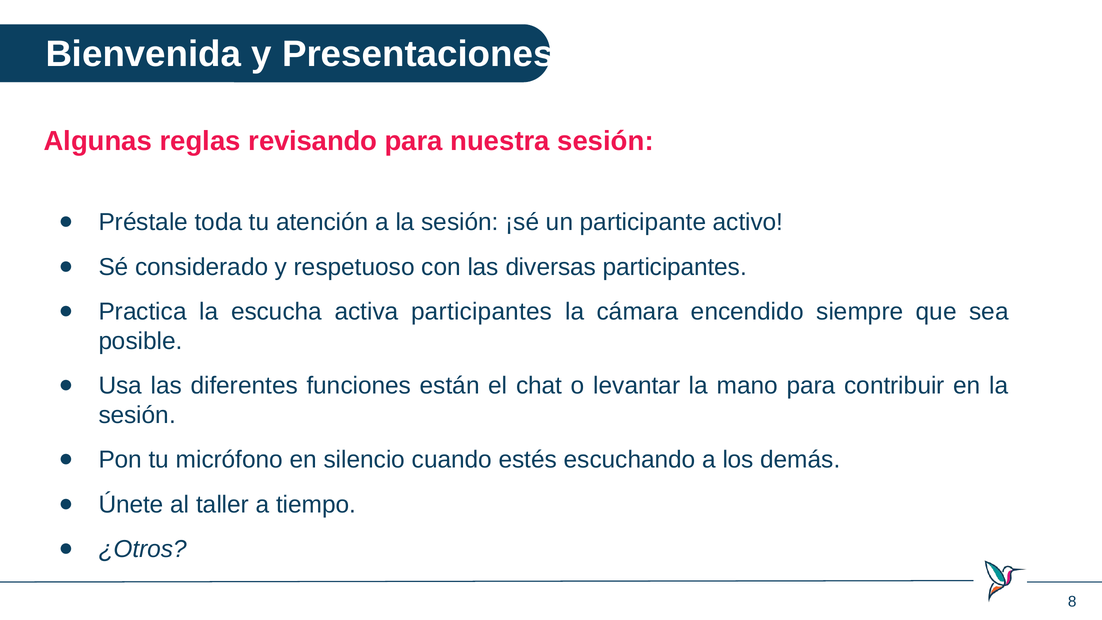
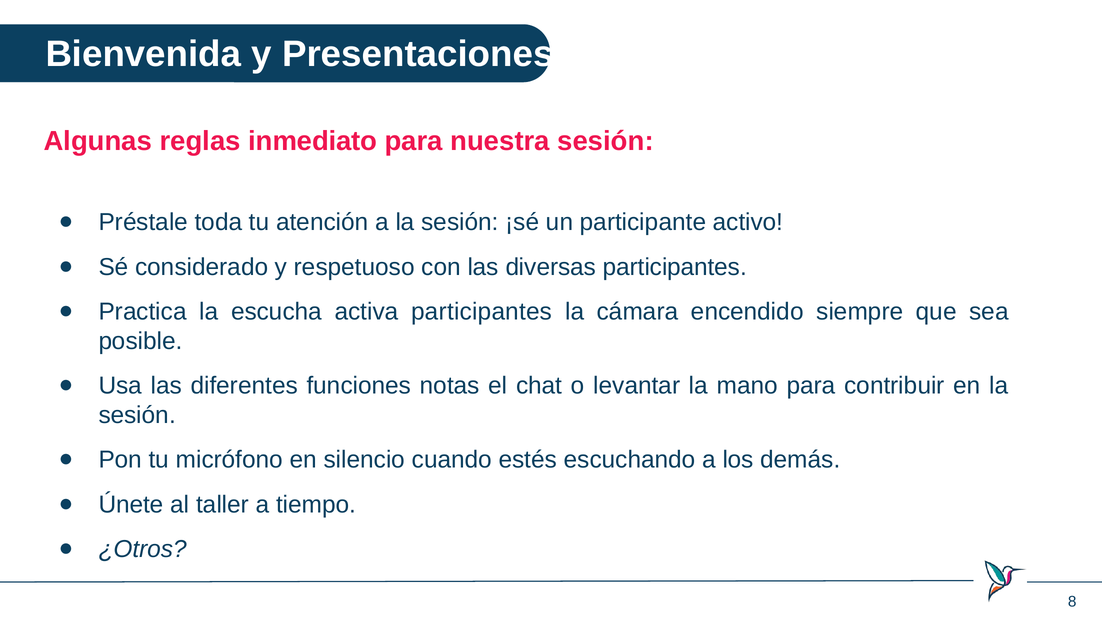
revisando: revisando -> inmediato (313, 141)
están: están -> notas (450, 386)
